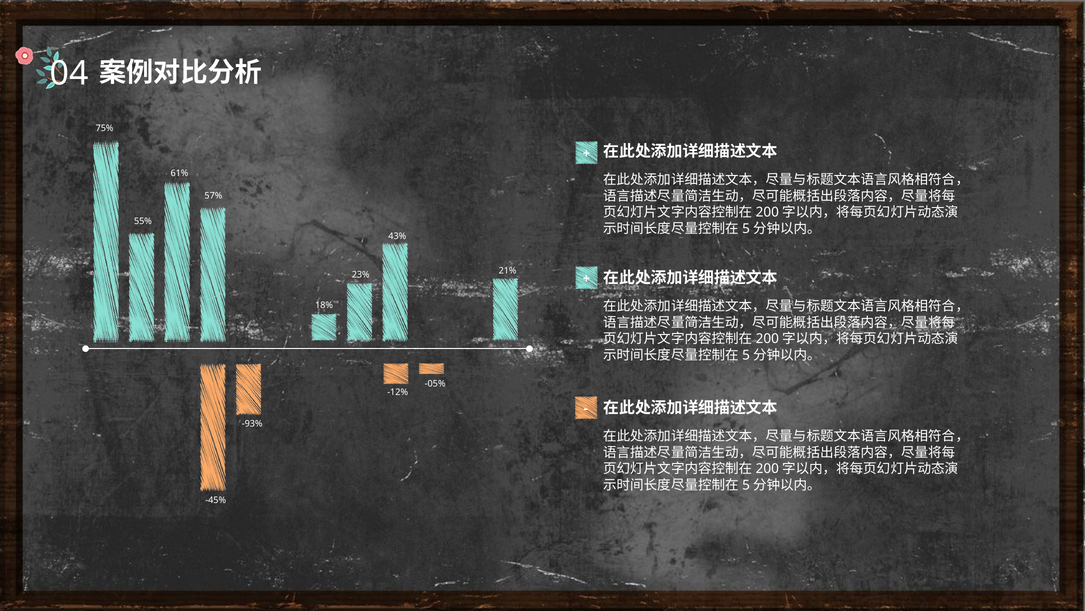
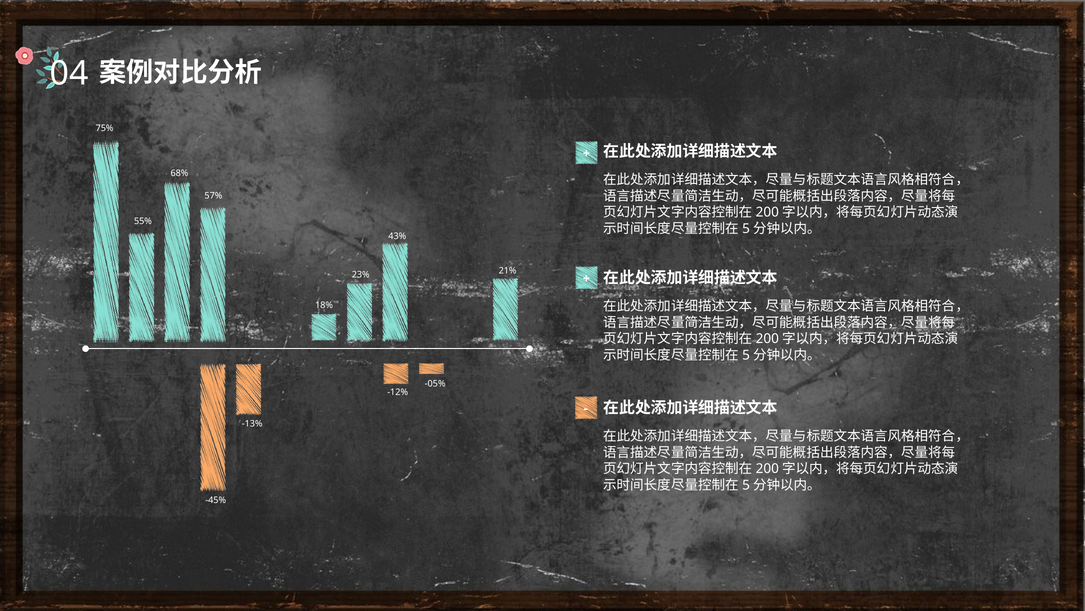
61%: 61% -> 68% (179, 173)
-93%: -93% -> -13% (252, 423)
